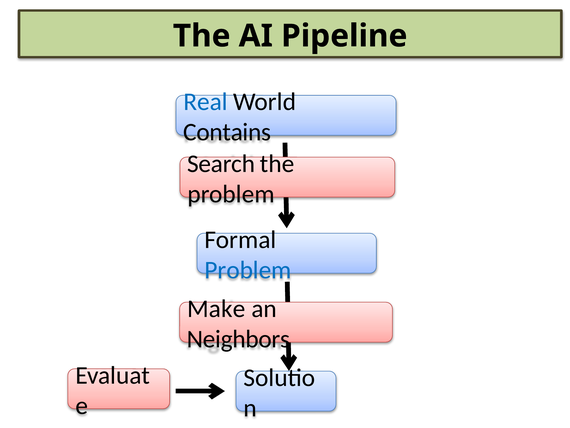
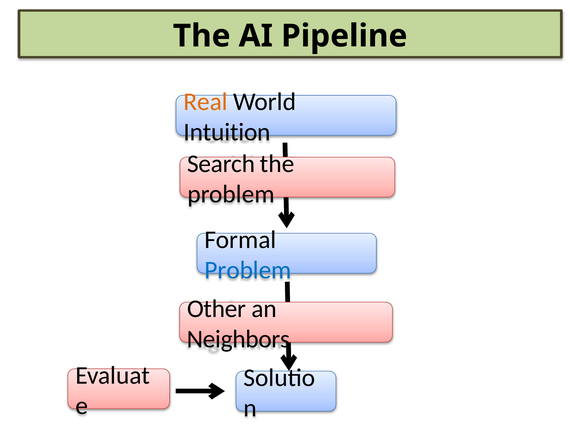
Real colour: blue -> orange (206, 102)
Contains: Contains -> Intuition (227, 132)
Make: Make -> Other (217, 308)
